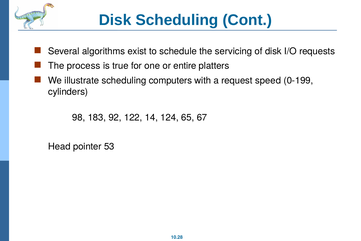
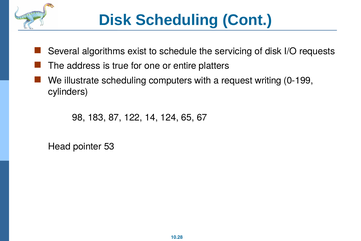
process: process -> address (84, 66)
speed: speed -> writing (268, 80)
92: 92 -> 87 (115, 117)
